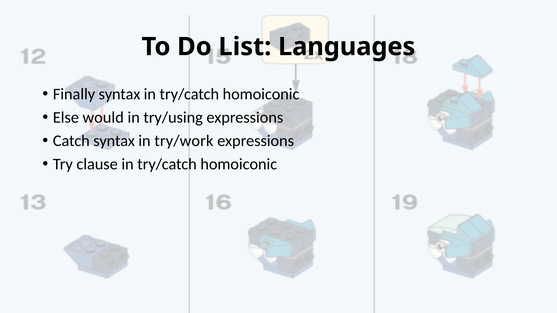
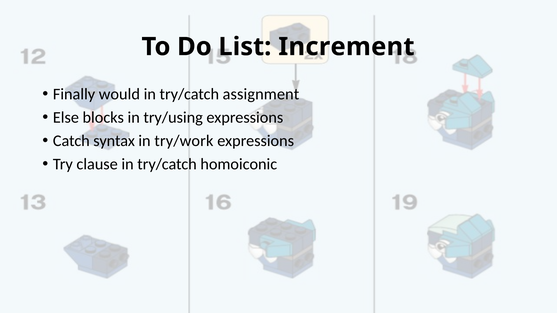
Languages: Languages -> Increment (346, 47)
Finally syntax: syntax -> would (119, 94)
homoiconic: homoiconic -> assignment (261, 94)
would: would -> blocks (103, 118)
